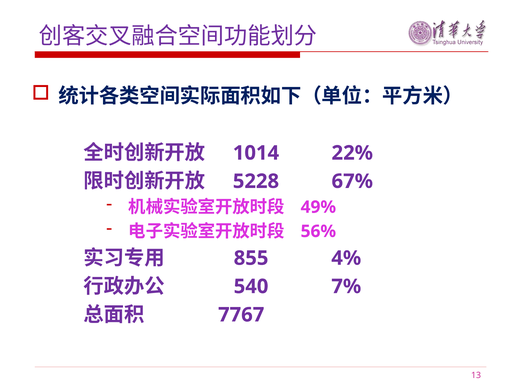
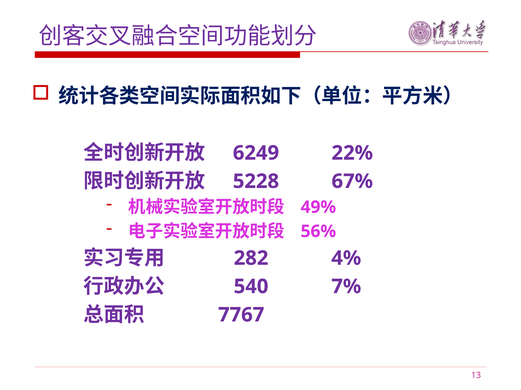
1014: 1014 -> 6249 (256, 153)
855: 855 -> 282 (251, 259)
